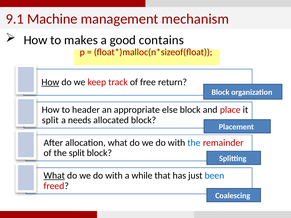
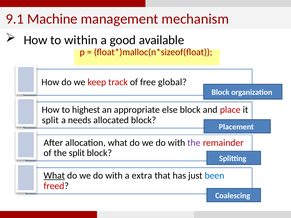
makes: makes -> within (81, 40)
contains: contains -> available (161, 40)
How underline: present -> none (50, 82)
return: return -> global (172, 82)
header: header -> highest (86, 110)
the colour: blue -> purple (194, 143)
while: while -> extra (142, 176)
